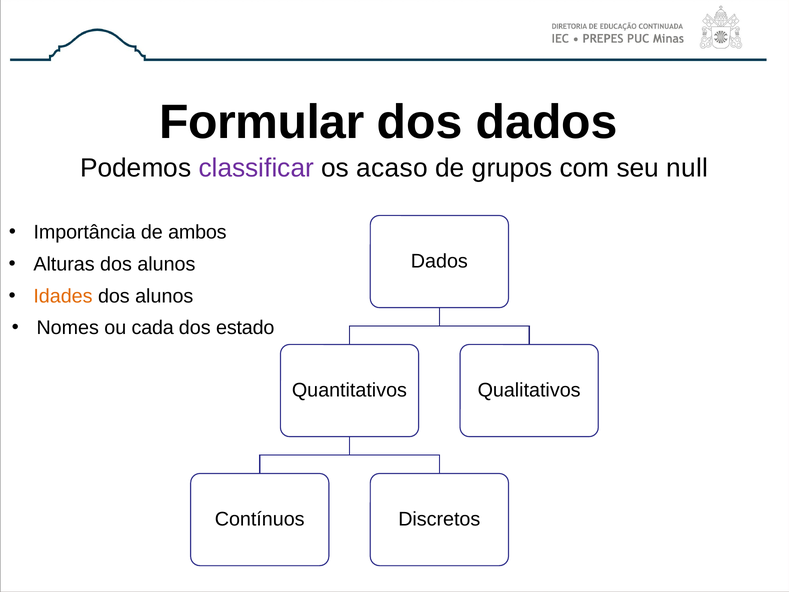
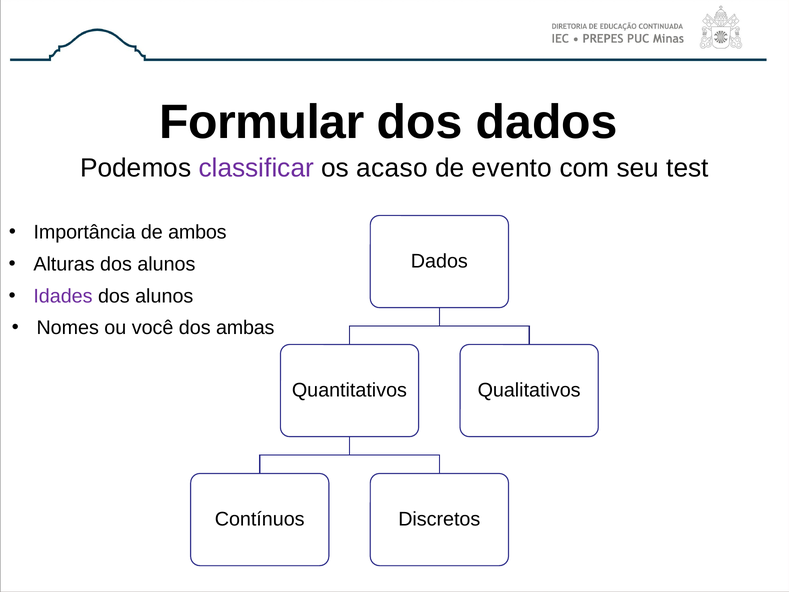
grupos: grupos -> evento (512, 168)
null: null -> test (687, 168)
Idades colour: orange -> purple (63, 296)
cada: cada -> você (153, 328)
estado: estado -> ambas (245, 328)
